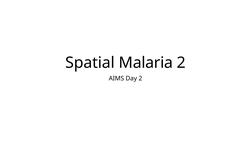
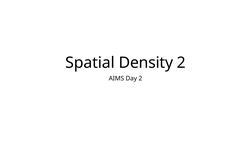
Malaria: Malaria -> Density (146, 63)
